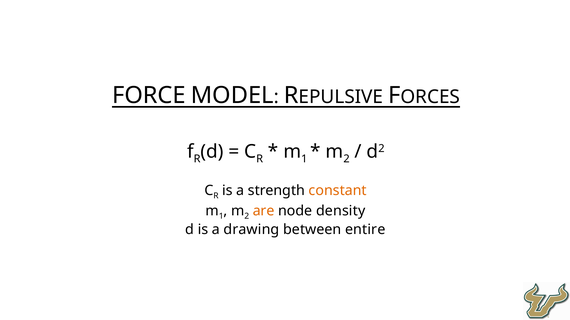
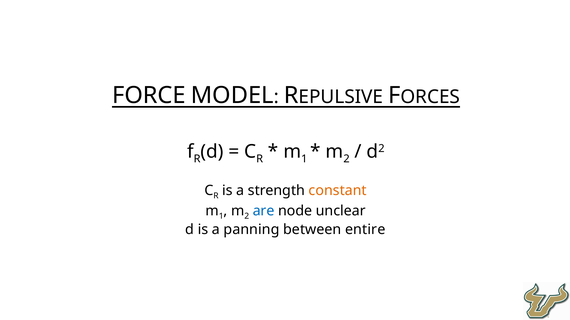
are colour: orange -> blue (264, 211)
density: density -> unclear (341, 211)
drawing: drawing -> panning (252, 230)
